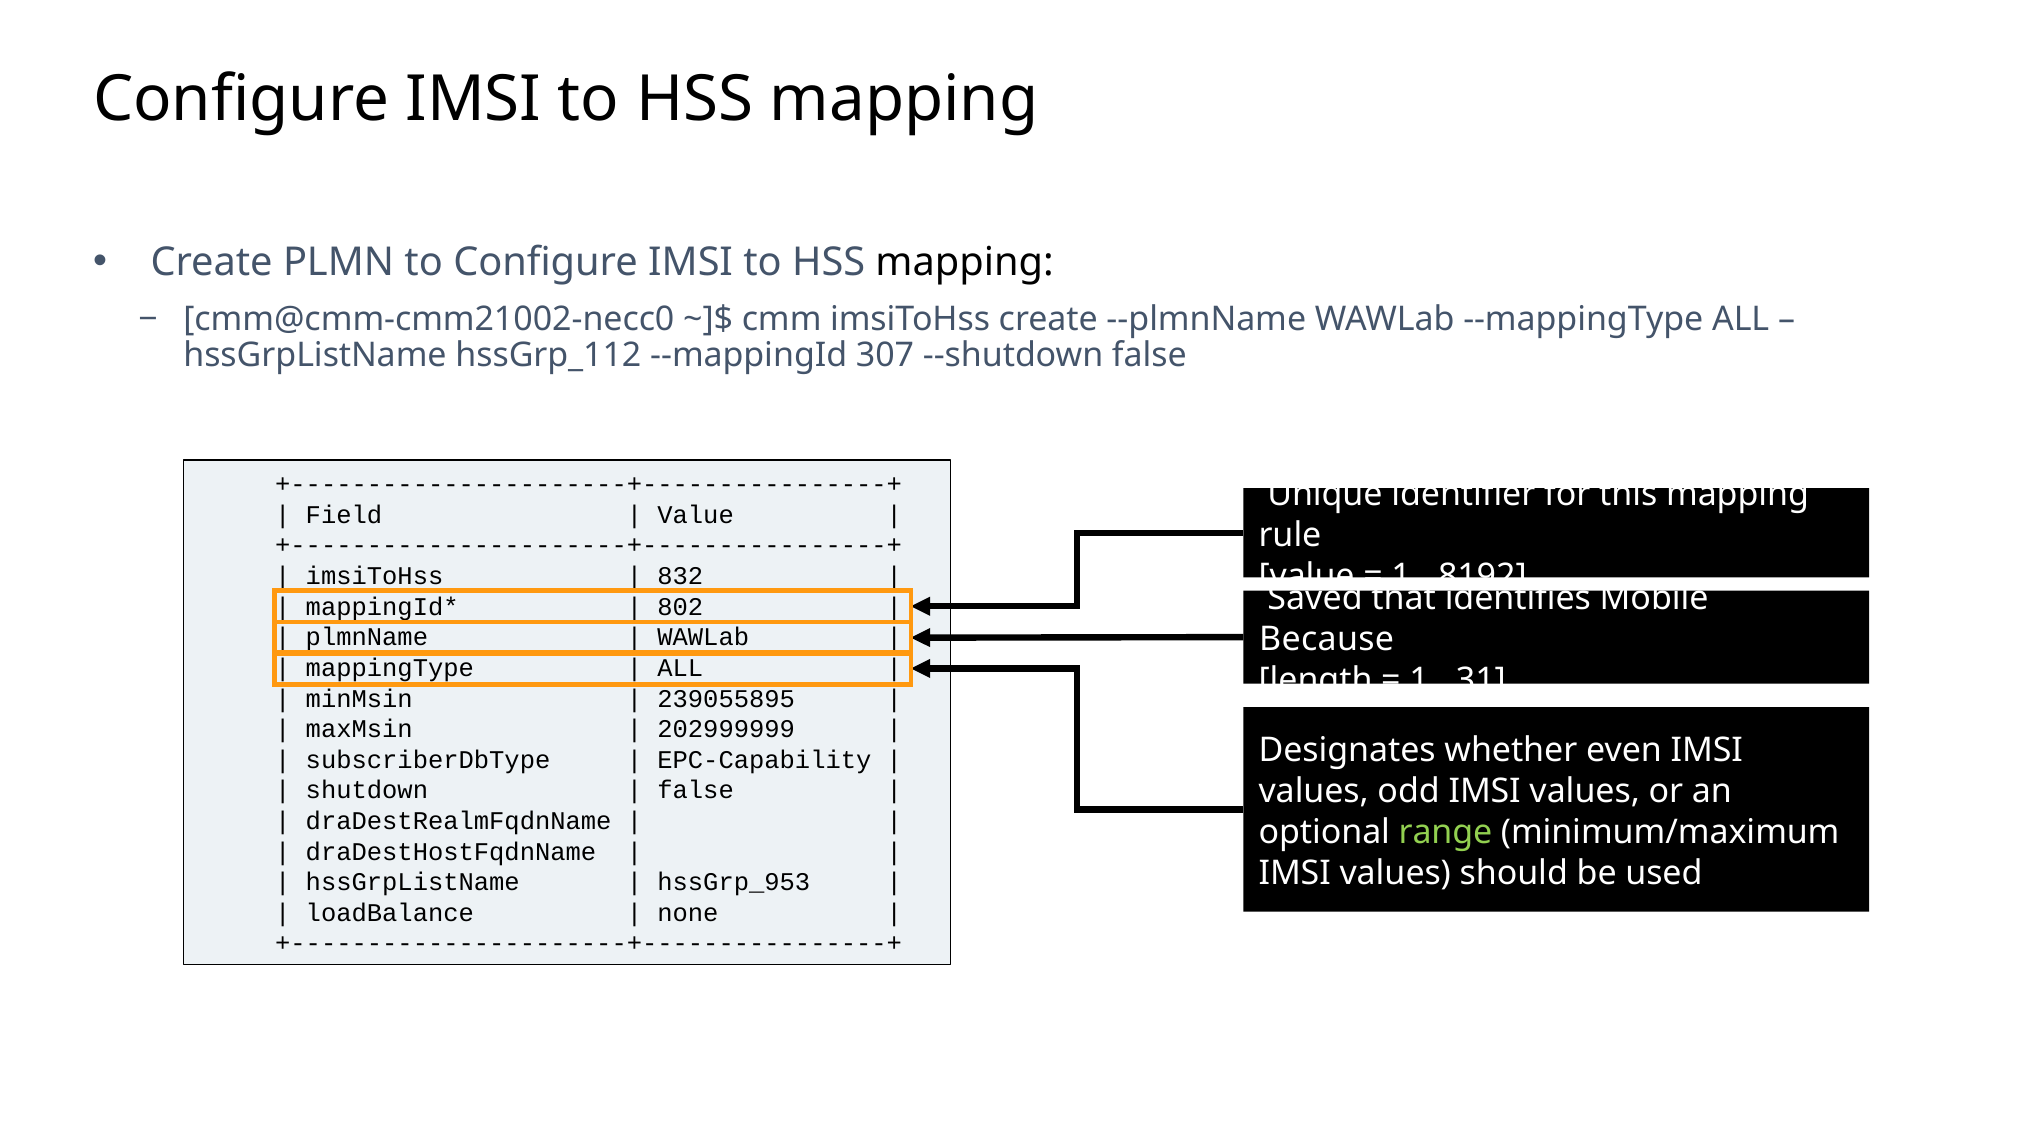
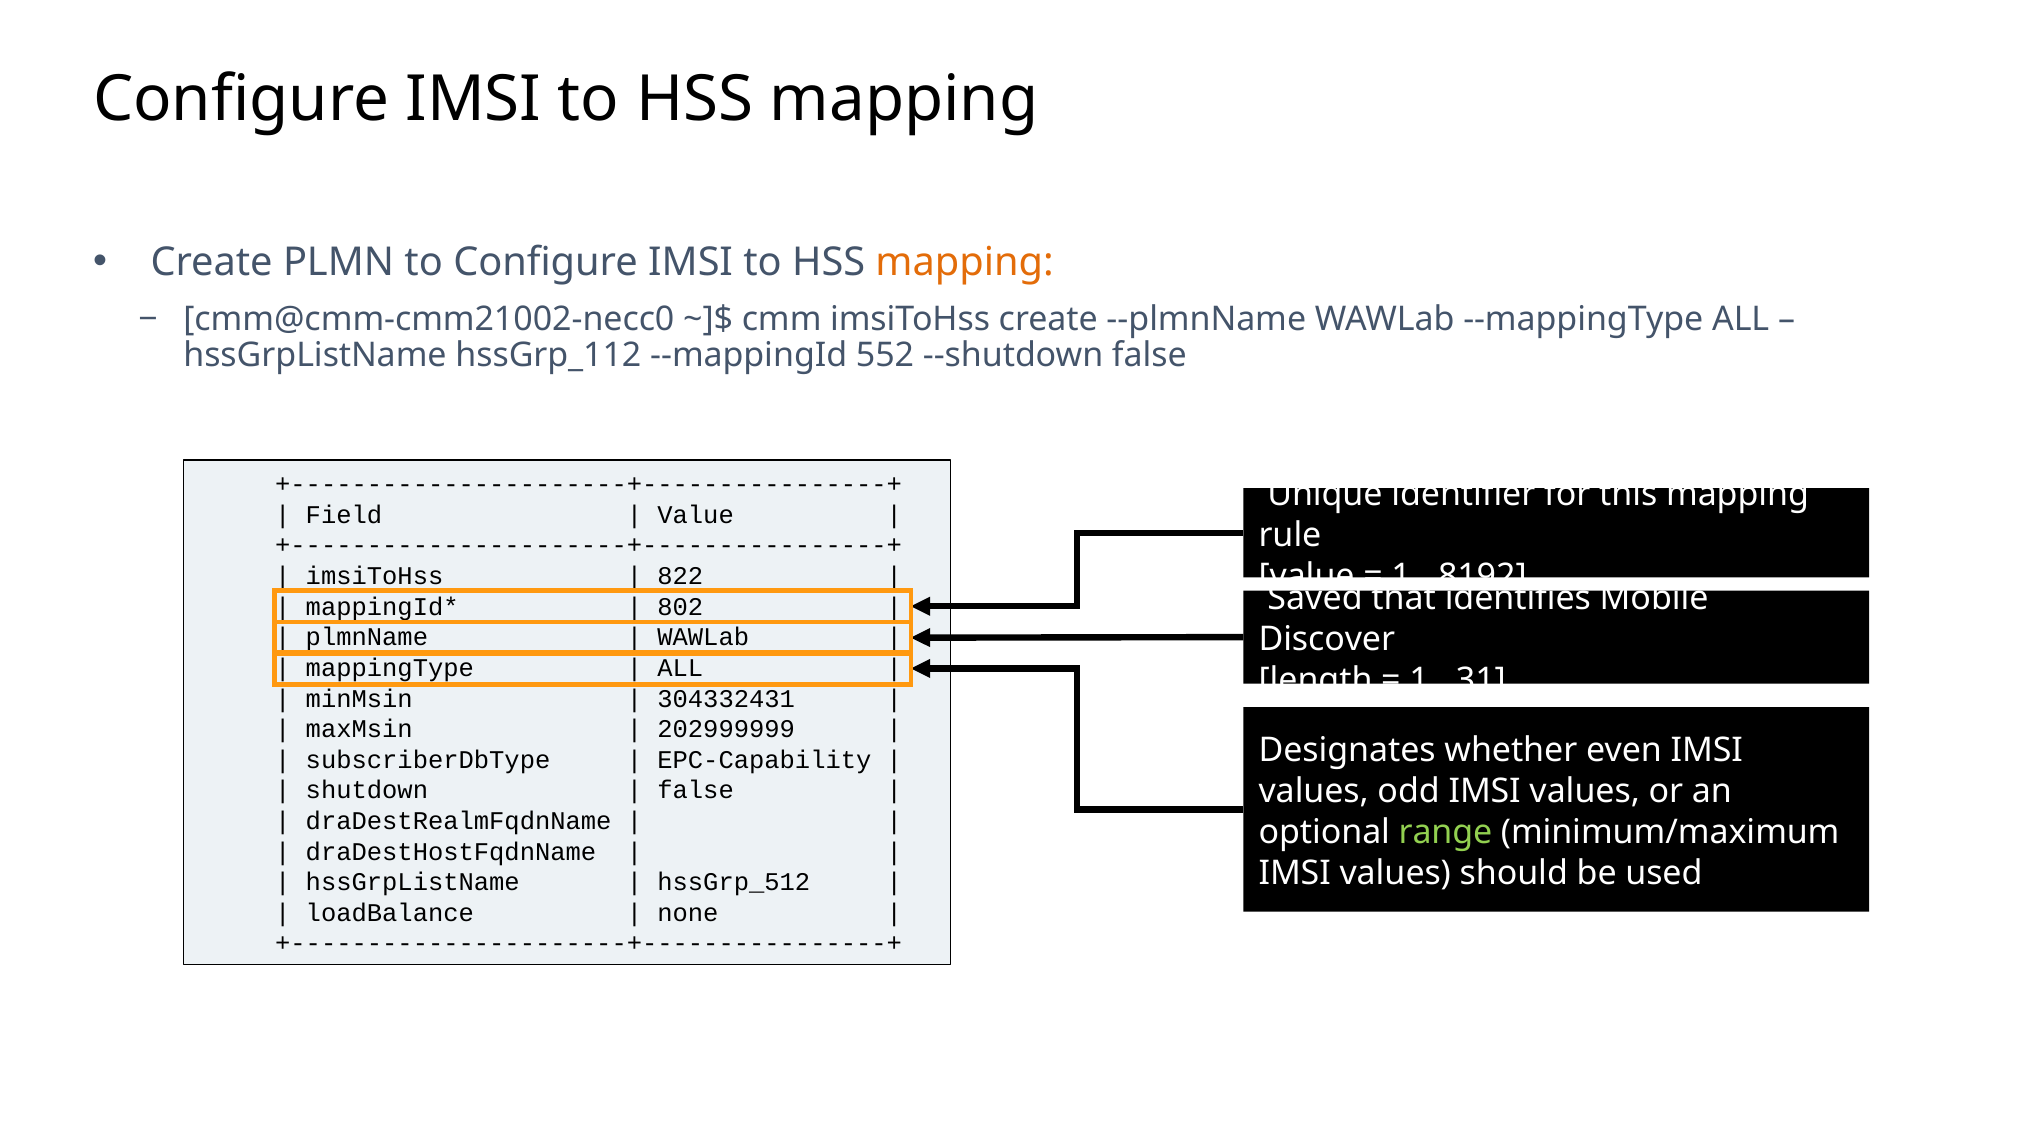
mapping colour: black -> orange (965, 262)
307: 307 -> 552 (885, 356)
832: 832 -> 822 (680, 576)
Because: Because -> Discover (1327, 639)
239055895: 239055895 -> 304332431 (726, 698)
hssGrp_953: hssGrp_953 -> hssGrp_512 (734, 882)
